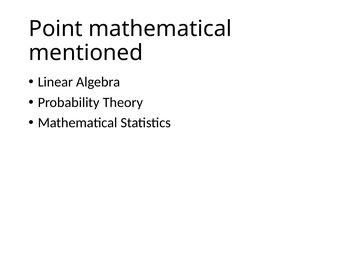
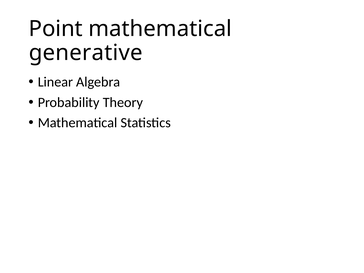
mentioned: mentioned -> generative (86, 53)
